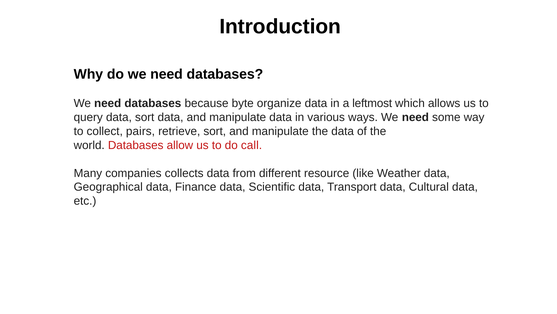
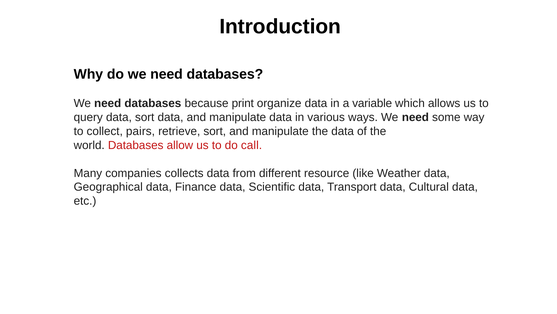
byte: byte -> print (243, 103)
leftmost: leftmost -> variable (372, 103)
